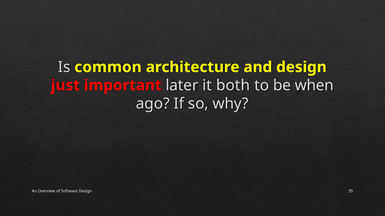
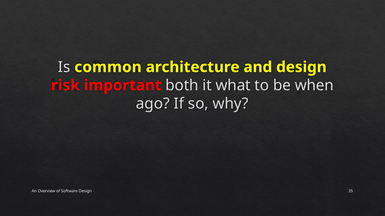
just: just -> risk (65, 86)
later: later -> both (182, 86)
both: both -> what (233, 86)
